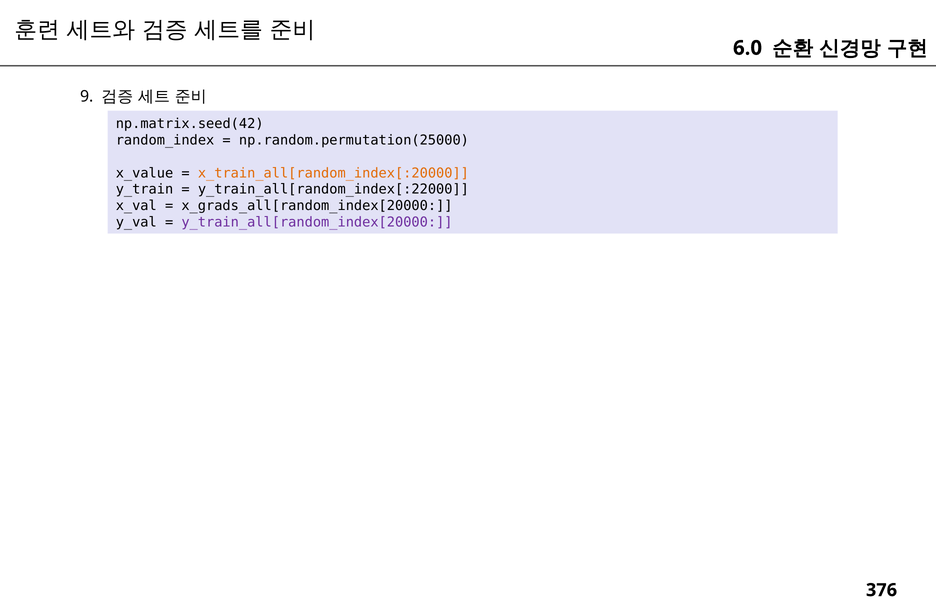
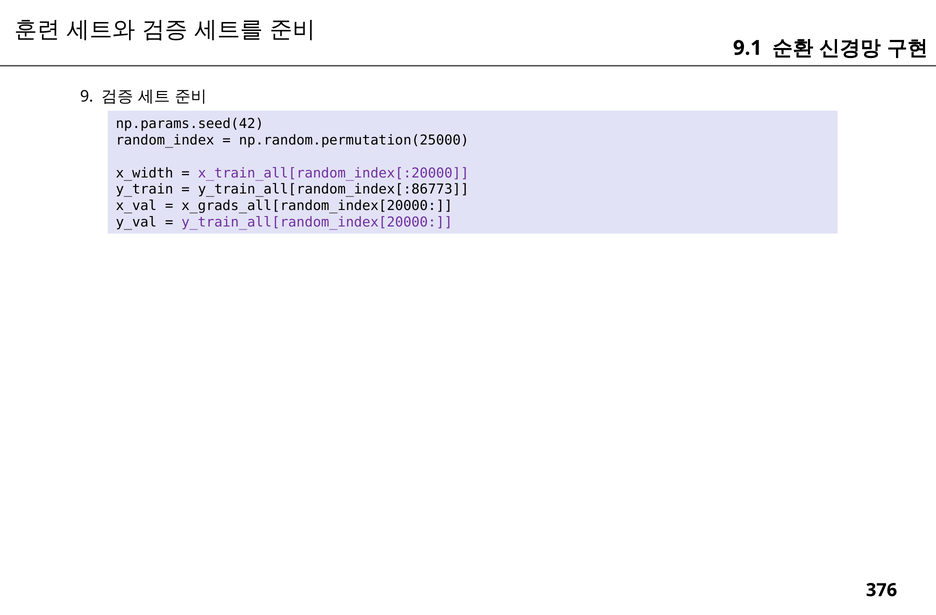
6.0: 6.0 -> 9.1 (748, 48)
np.matrix.seed(42: np.matrix.seed(42 -> np.params.seed(42 (190, 124)
x_value: x_value -> x_width (145, 173)
x_train_all[random_index[:20000 colour: orange -> purple (333, 173)
y_train_all[random_index[:22000: y_train_all[random_index[:22000 -> y_train_all[random_index[:86773 (333, 189)
